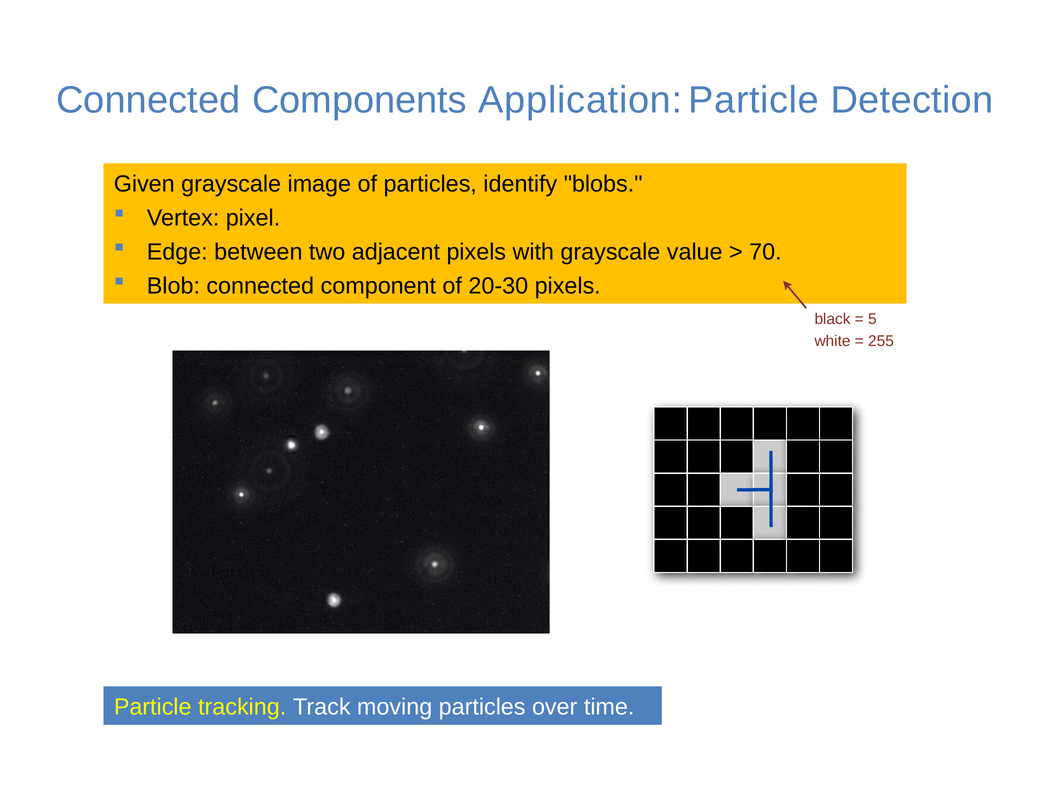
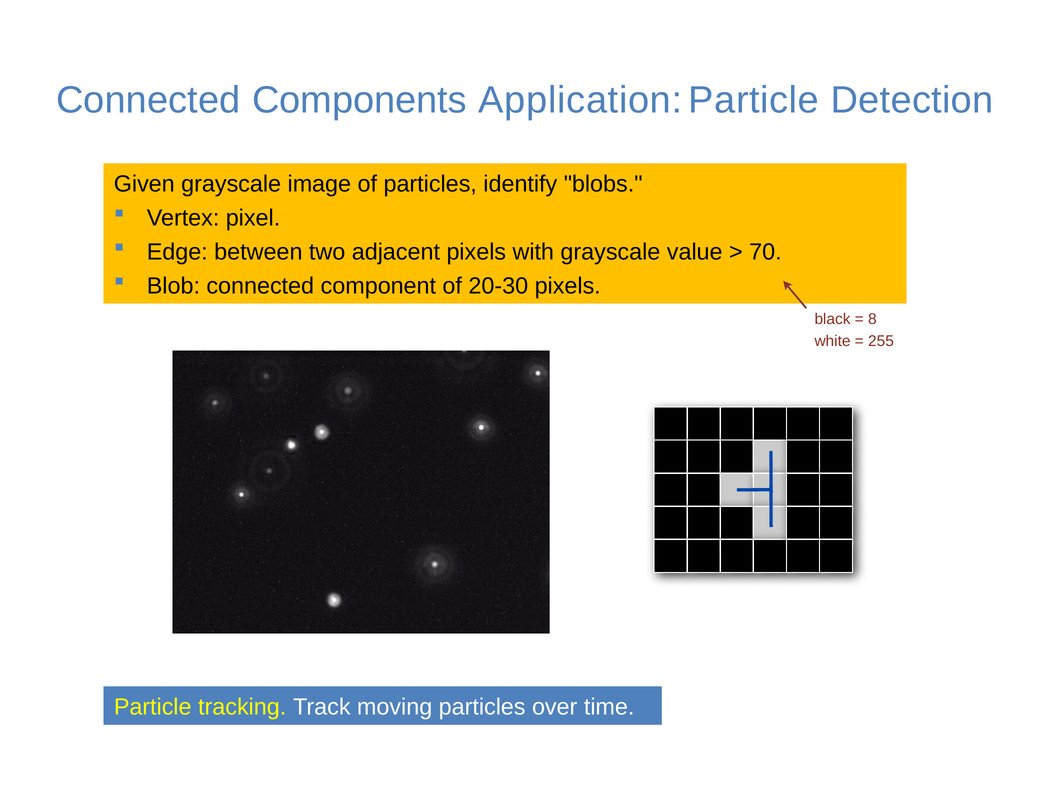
5: 5 -> 8 (872, 319)
